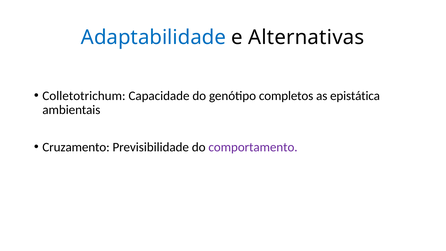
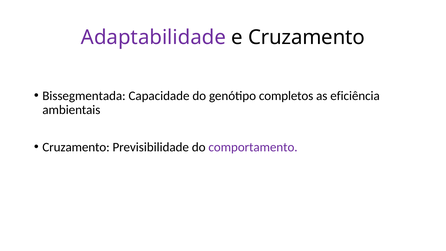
Adaptabilidade colour: blue -> purple (153, 37)
e Alternativas: Alternativas -> Cruzamento (306, 37)
Colletotrichum: Colletotrichum -> Bissegmentada (84, 96)
epistática: epistática -> eficiência (355, 96)
